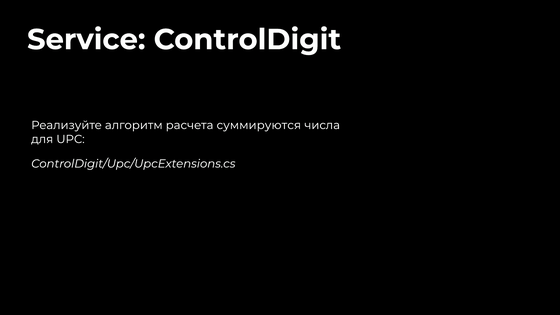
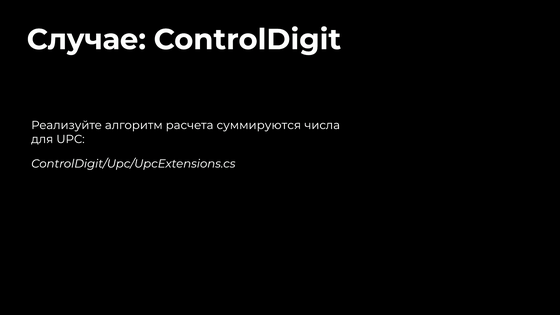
Service: Service -> Случае (86, 40)
